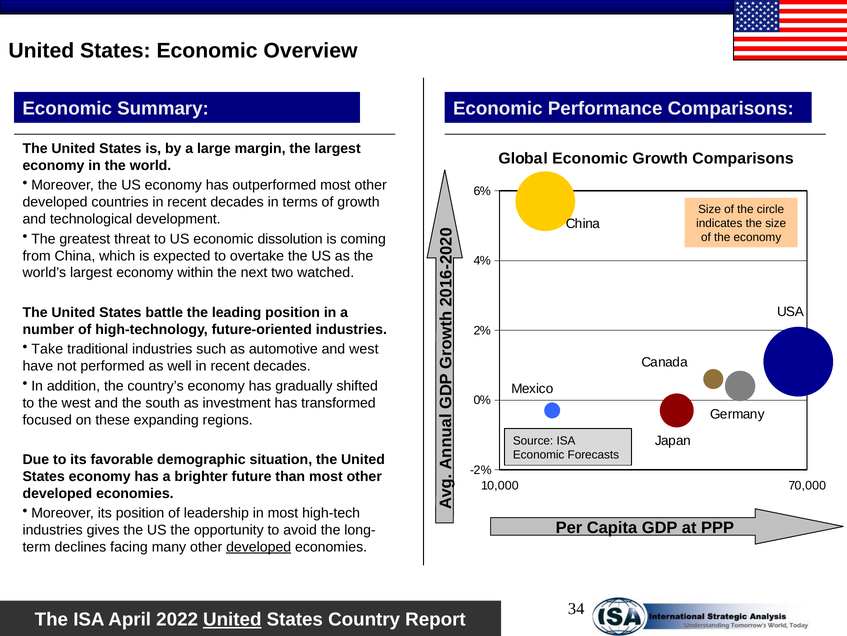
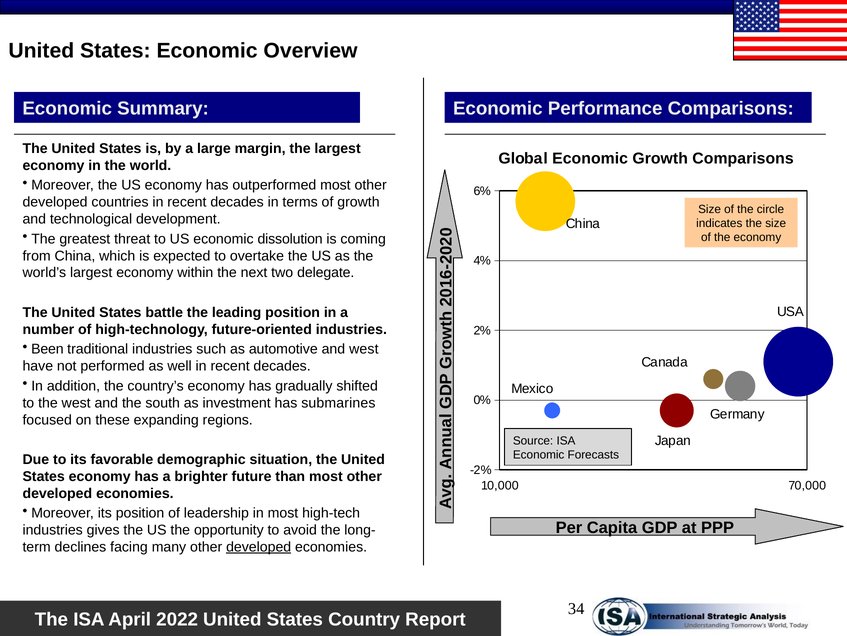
watched: watched -> delegate (326, 272)
Take: Take -> Been (47, 349)
transformed: transformed -> submarines (338, 402)
United underline: present -> none (232, 619)
